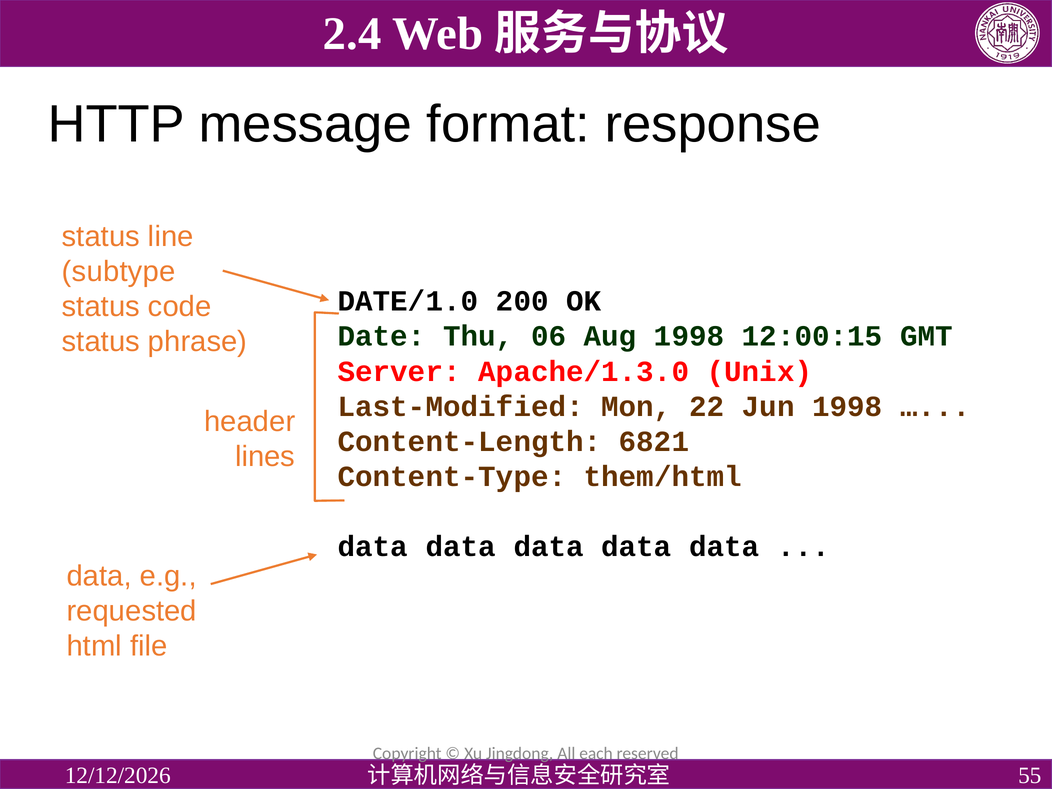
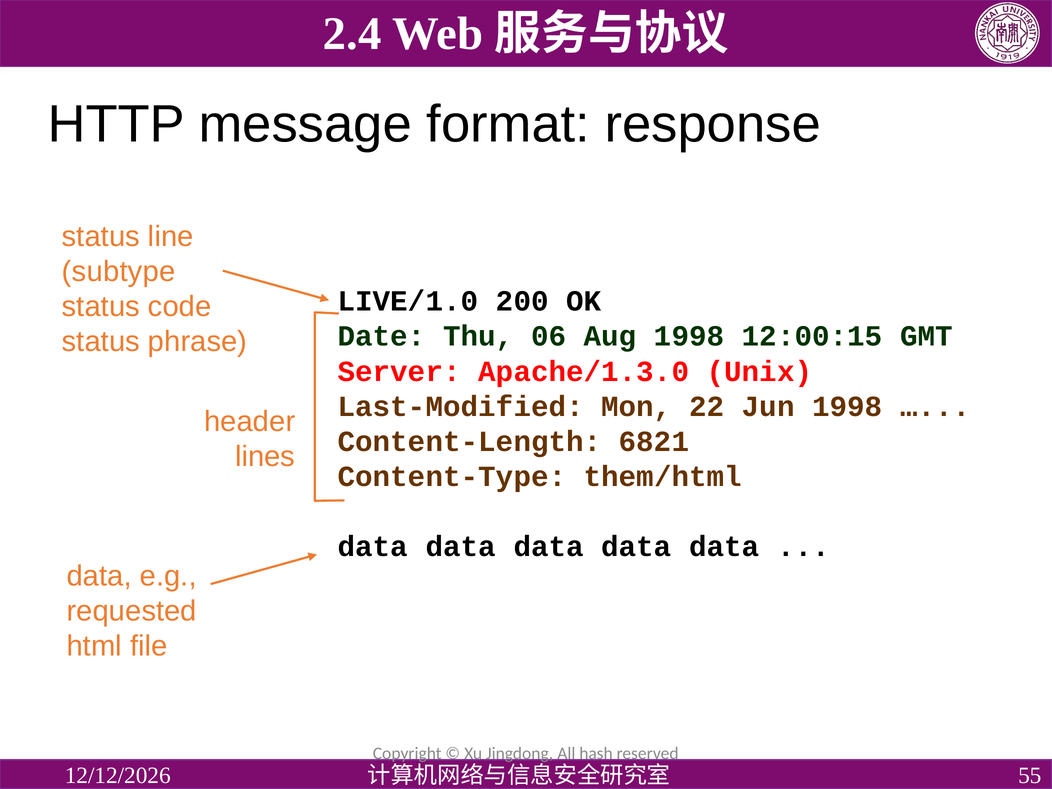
DATE/1.0: DATE/1.0 -> LIVE/1.0 (408, 301)
each: each -> hash (596, 753)
